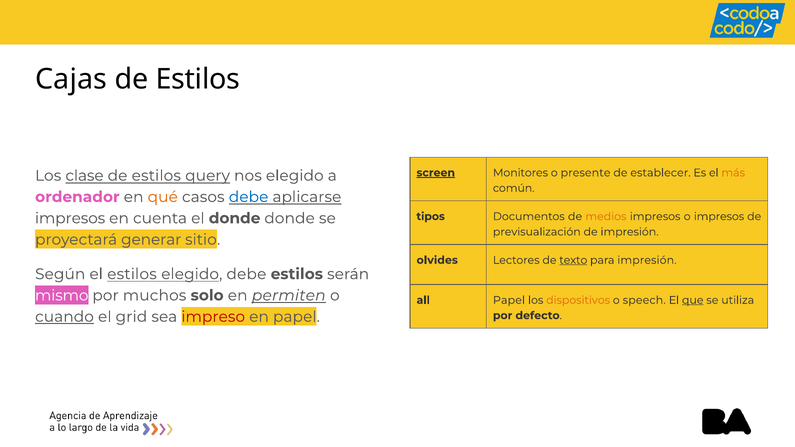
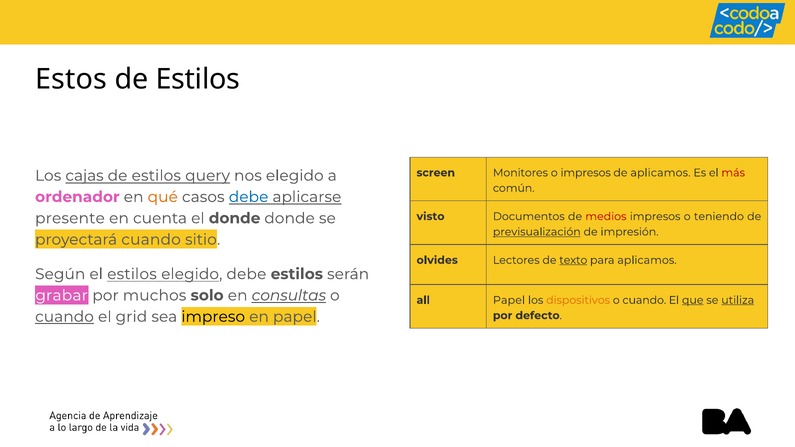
Cajas: Cajas -> Estos (71, 79)
screen underline: present -> none (436, 173)
o presente: presente -> impresos (586, 173)
de establecer: establecer -> aplicamos (660, 173)
más colour: orange -> red (733, 173)
clase: clase -> cajas (85, 176)
tipos: tipos -> visto (431, 217)
medios colour: orange -> red (606, 217)
o impresos: impresos -> teniendo (719, 217)
impresos: impresos -> presente (70, 218)
previsualización underline: none -> present (537, 232)
proyectará generar: generar -> cuando (151, 240)
para impresión: impresión -> aplicamos (647, 260)
mismo: mismo -> grabar (62, 296)
permiten: permiten -> consultas (289, 296)
speech: speech -> cuando (644, 300)
utiliza underline: none -> present (738, 300)
impreso colour: red -> black (213, 317)
